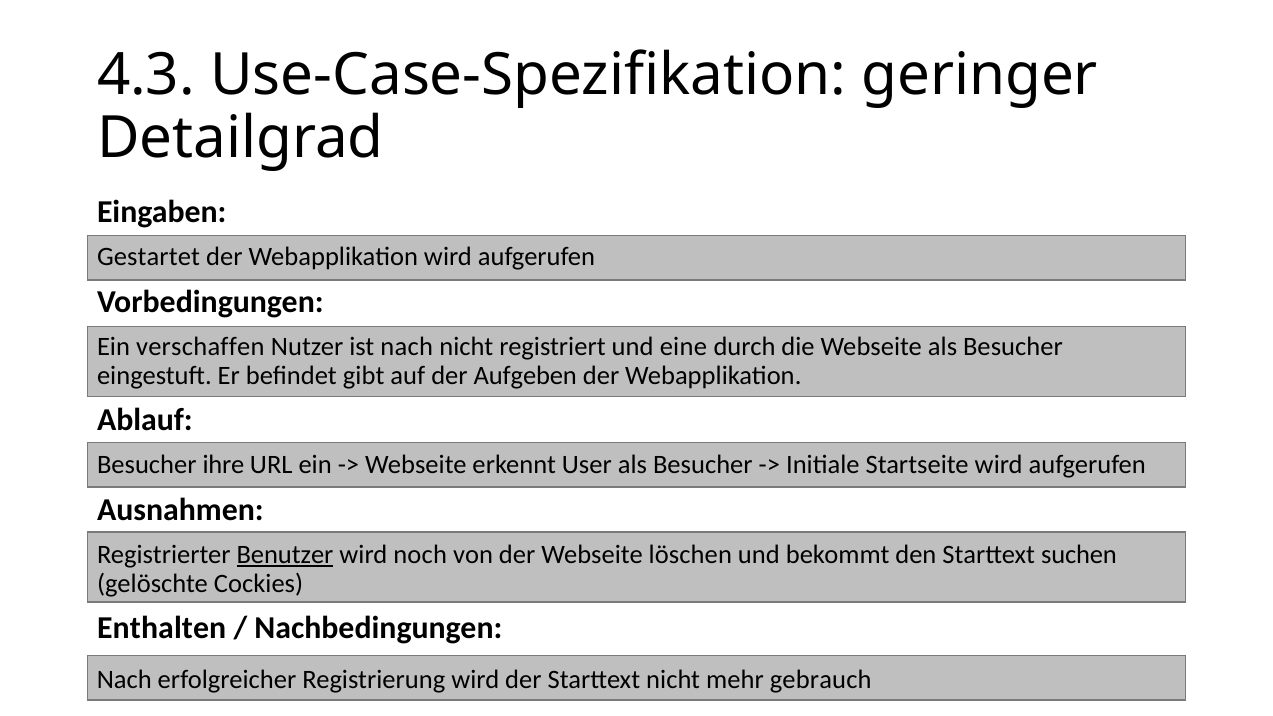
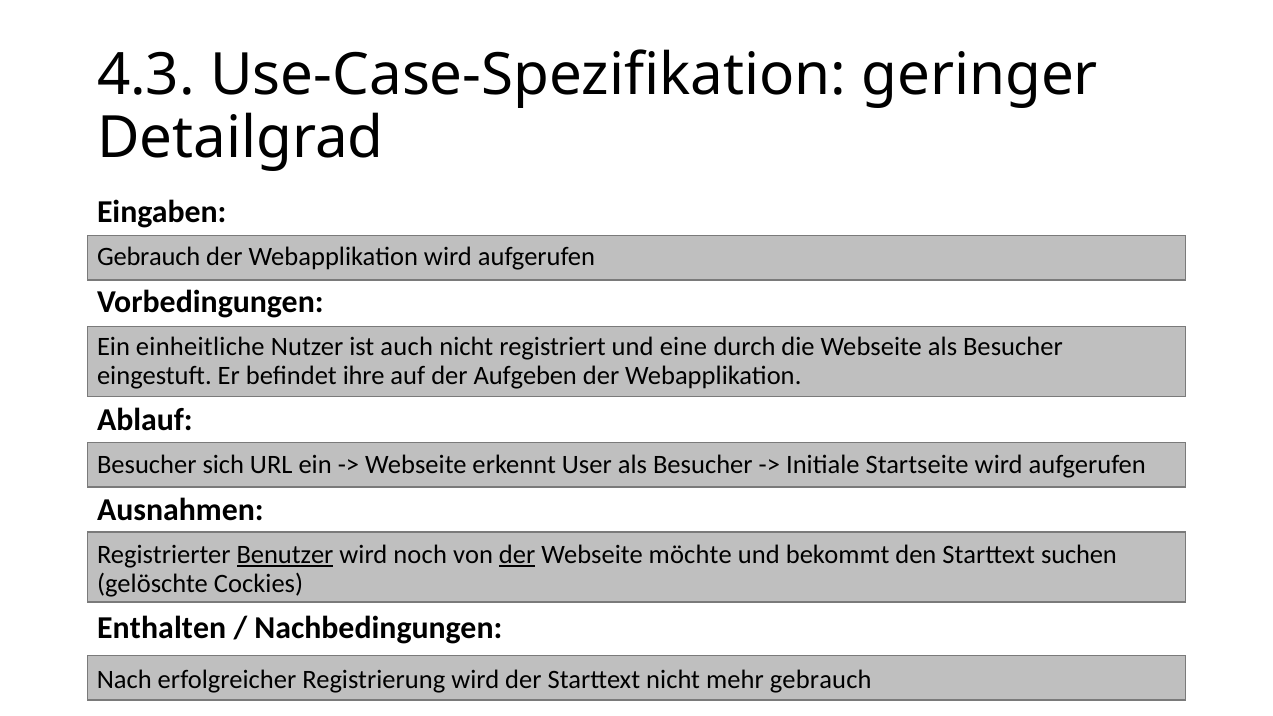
Gestartet: Gestartet -> Gebrauch (149, 257)
verschaffen: verschaffen -> einheitliche (200, 347)
ist nach: nach -> auch (407, 347)
gibt: gibt -> ihre (364, 375)
ihre: ihre -> sich (223, 465)
der underline: none -> present (517, 555)
löschen: löschen -> möchte (690, 555)
